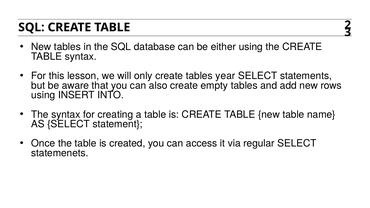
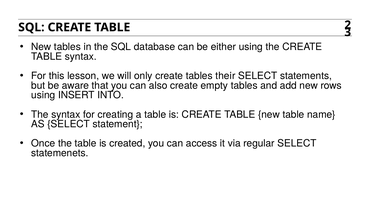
year: year -> their (225, 76)
